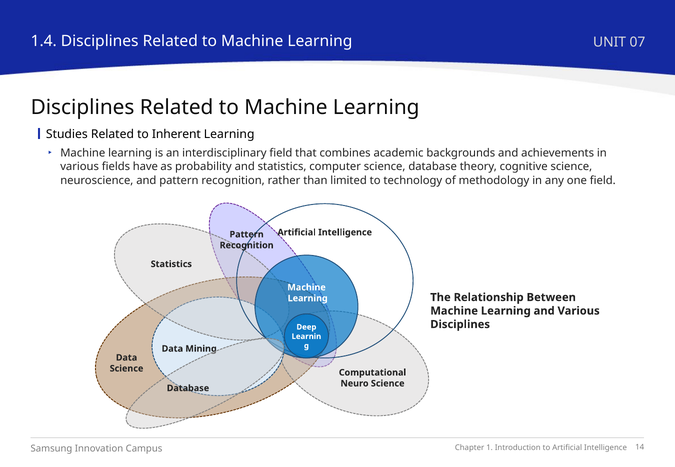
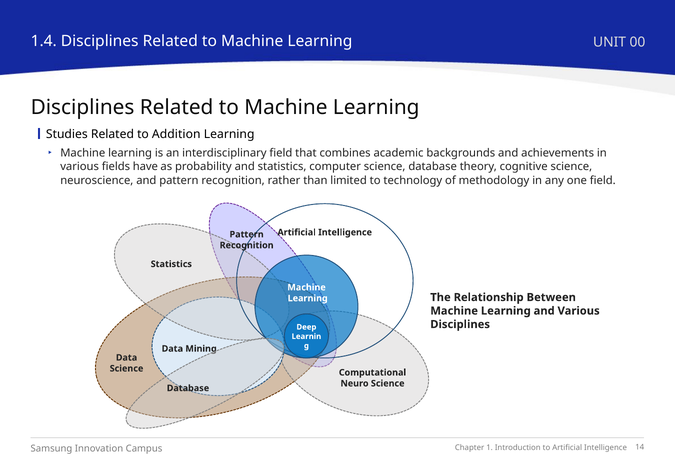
07: 07 -> 00 (637, 42)
Inherent: Inherent -> Addition (176, 134)
